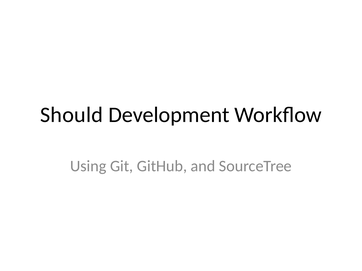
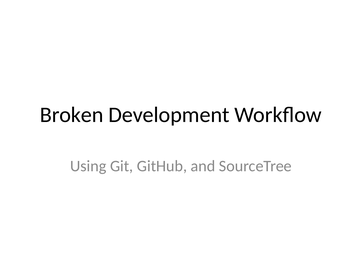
Should: Should -> Broken (72, 115)
